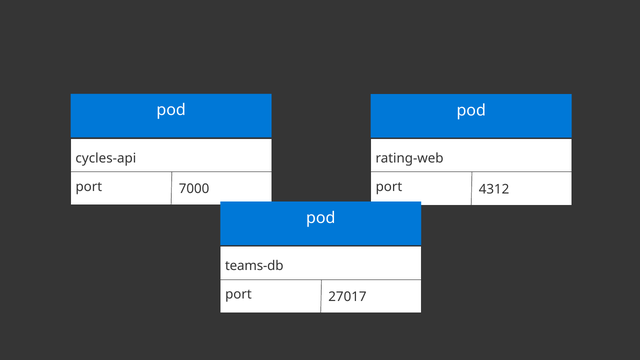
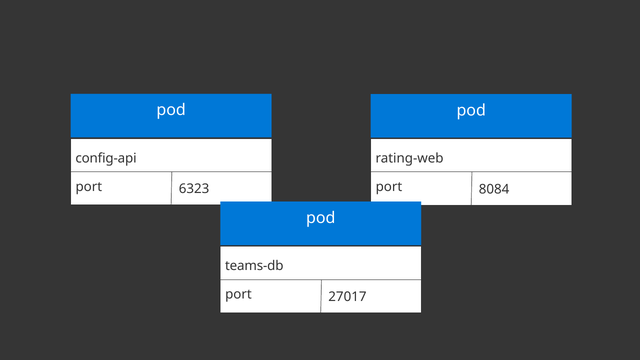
cycles-api: cycles-api -> config-api (106, 158)
7000: 7000 -> 6323 (194, 189)
4312: 4312 -> 8084 (494, 189)
